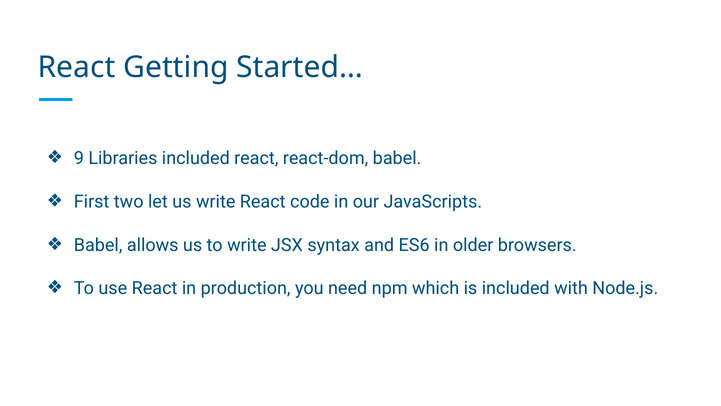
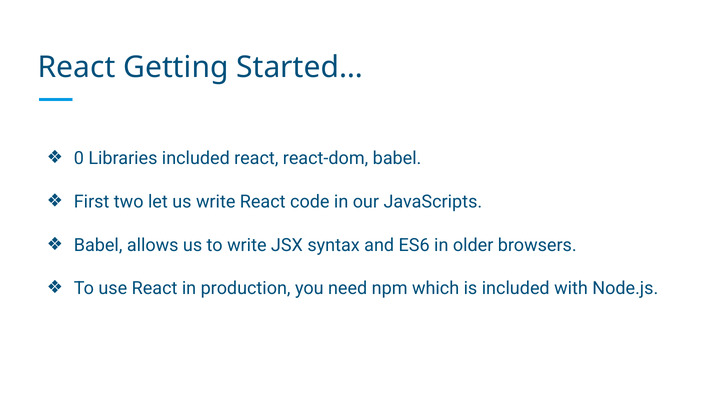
9: 9 -> 0 (79, 158)
